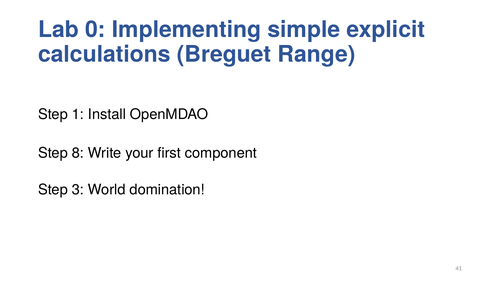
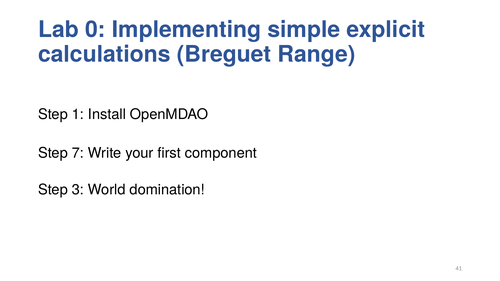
8: 8 -> 7 (78, 153)
